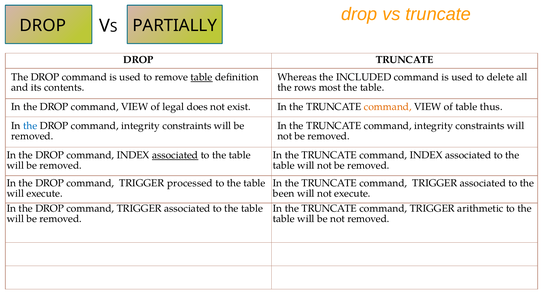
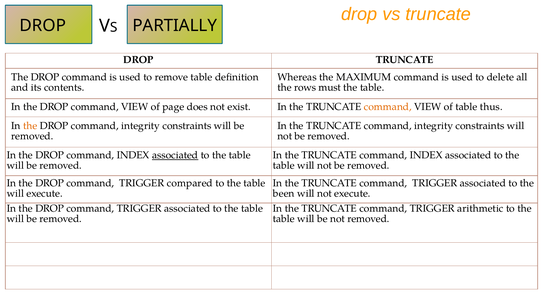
table underline: present -> none (202, 77)
INCLUDED: INCLUDED -> MAXIMUM (364, 77)
most: most -> must (330, 88)
legal: legal -> page (173, 107)
the colour: blue -> orange (30, 126)
processed: processed -> compared (190, 183)
